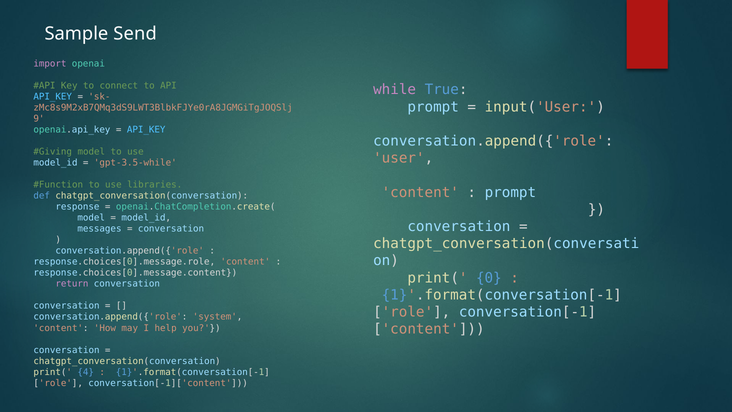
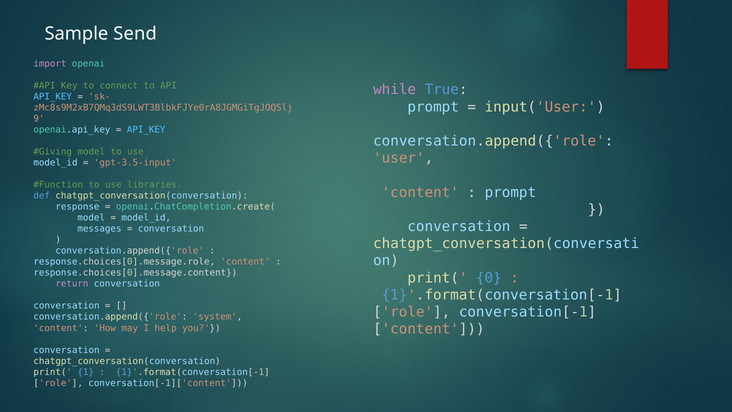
gpt-3.5-while: gpt-3.5-while -> gpt-3.5-input (135, 163)
4: 4 -> 1 (86, 372)
